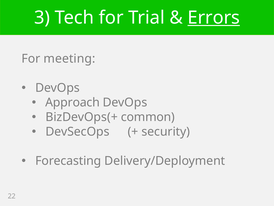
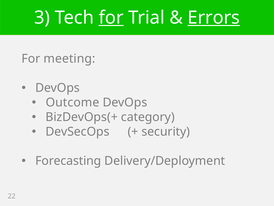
for underline: none -> present (111, 18)
Approach: Approach -> Outcome (72, 102)
common: common -> category (148, 117)
